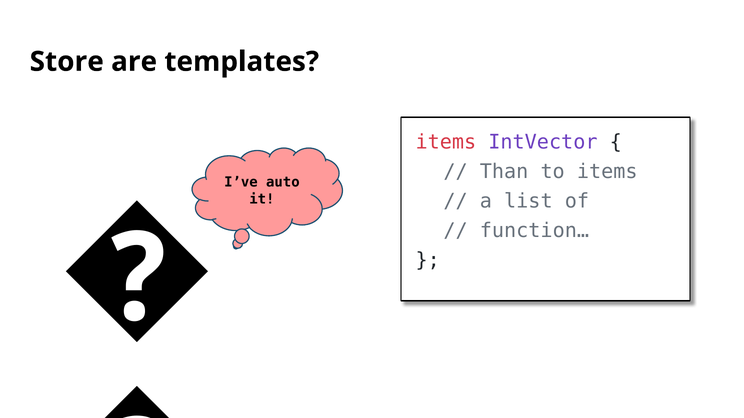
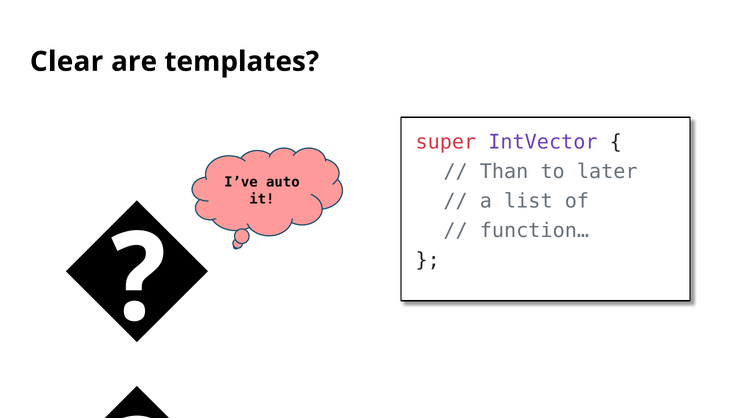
Store: Store -> Clear (67, 62)
items: items -> super (446, 142)
to items: items -> later (607, 172)
